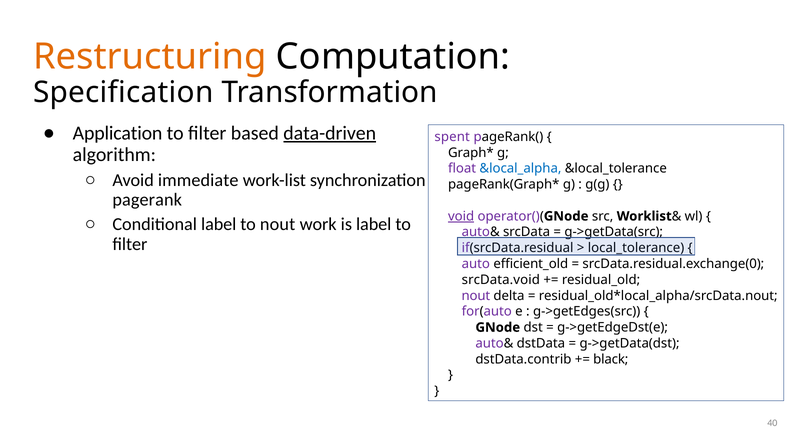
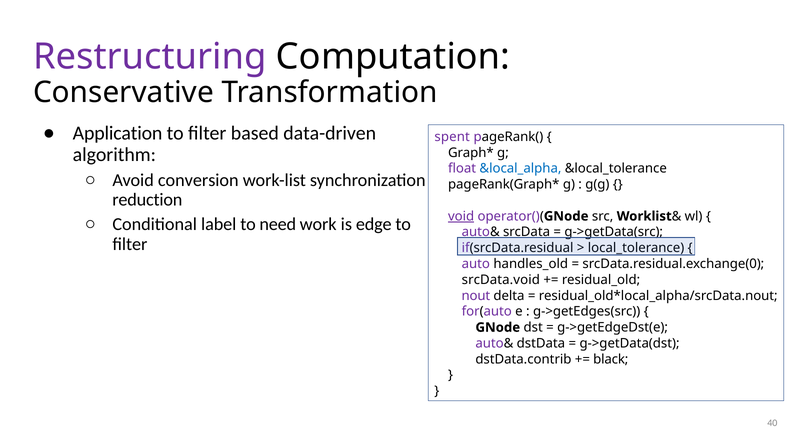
Restructuring colour: orange -> purple (150, 57)
Specification: Specification -> Conservative (123, 92)
data-driven underline: present -> none (330, 133)
immediate: immediate -> conversion (198, 180)
pagerank: pagerank -> reduction (147, 200)
to nout: nout -> need (278, 224)
is label: label -> edge (374, 224)
efficient_old: efficient_old -> handles_old (531, 264)
